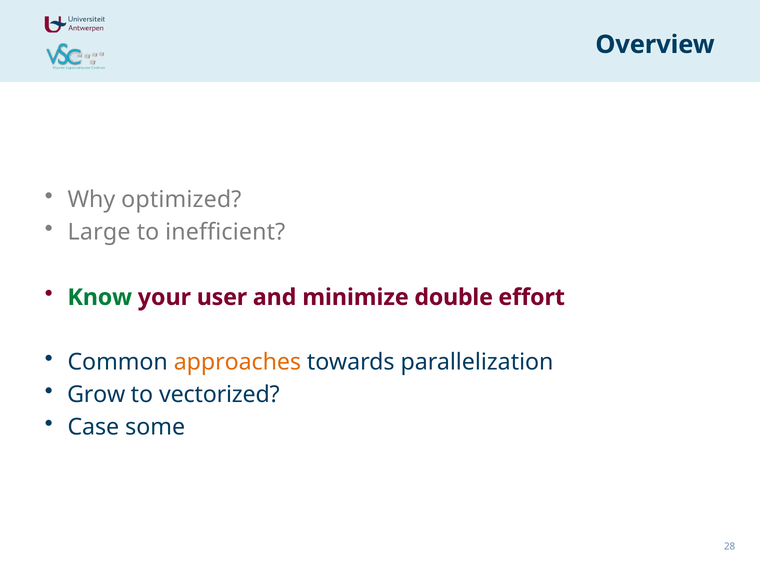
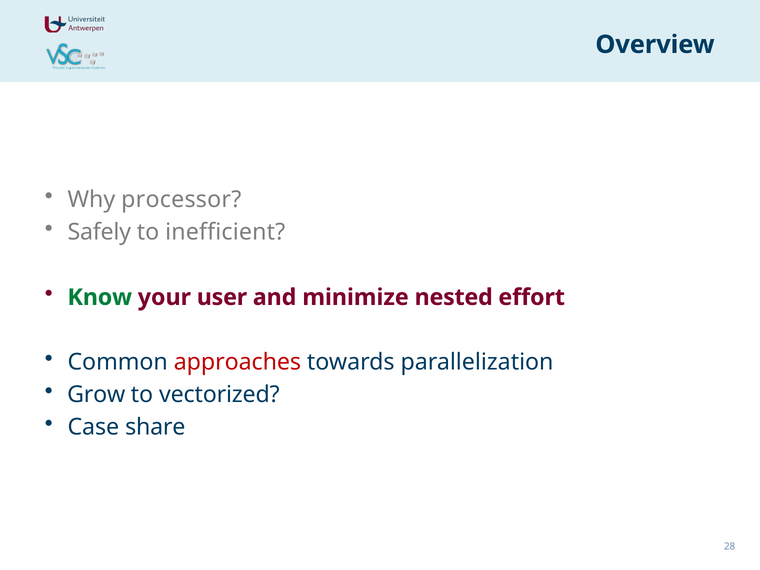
optimized: optimized -> processor (181, 200)
Large: Large -> Safely (99, 232)
double: double -> nested (454, 297)
approaches colour: orange -> red (237, 362)
some: some -> share (155, 427)
